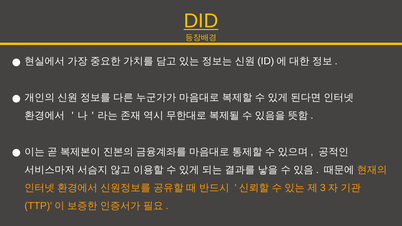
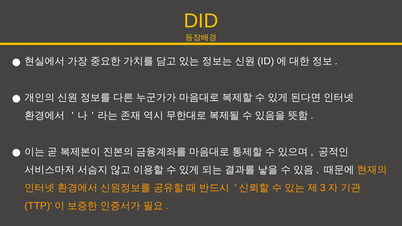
DID underline: present -> none (201, 21)
